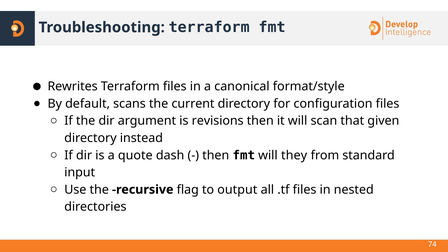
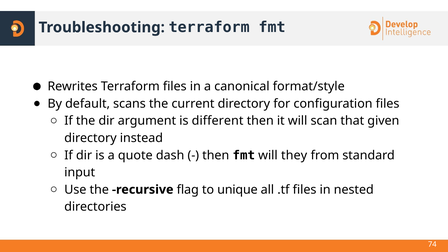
revisions: revisions -> different (218, 121)
output: output -> unique (237, 190)
